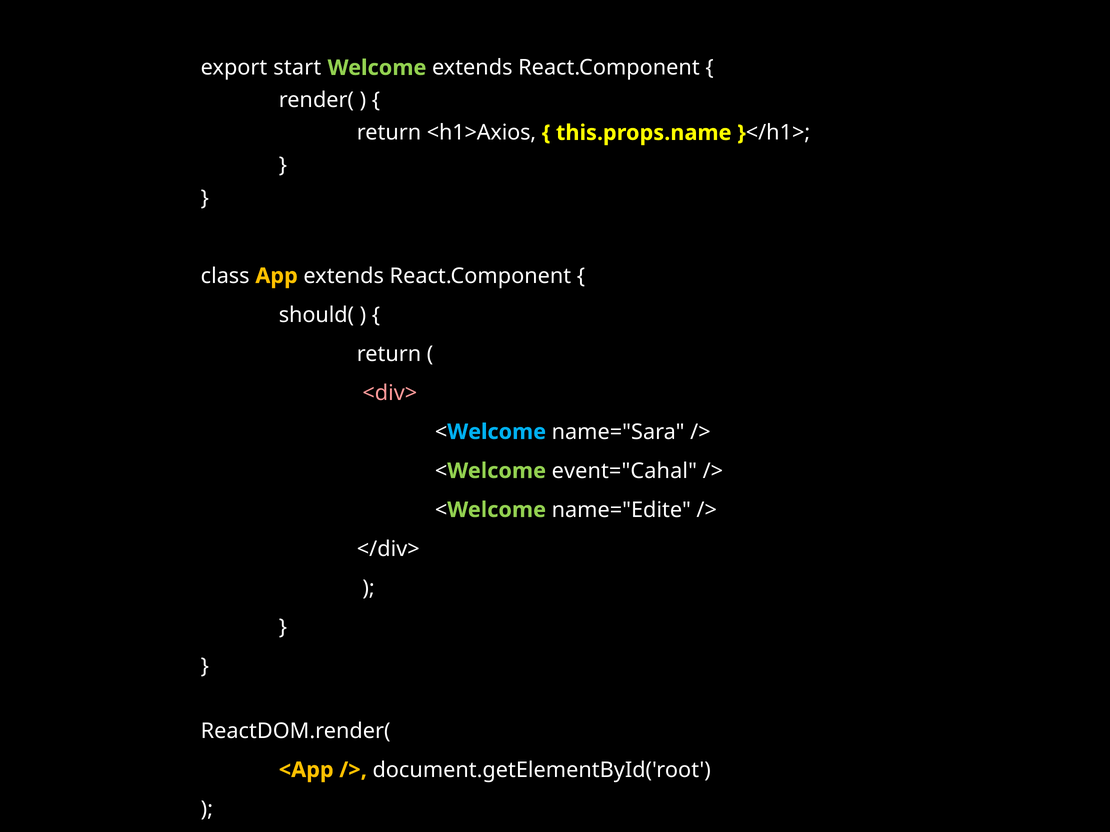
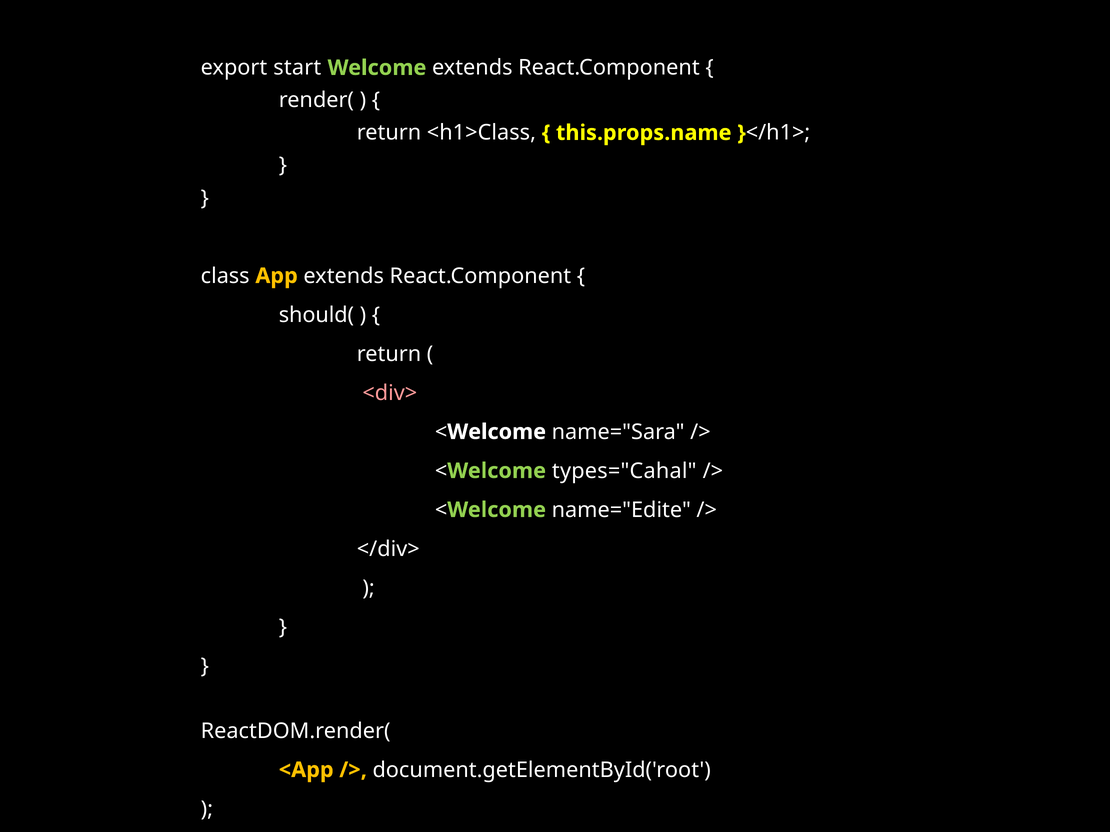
<h1>Axios: <h1>Axios -> <h1>Class (481, 133)
Welcome colour: light blue -> white (497, 432)
event="Cahal: event="Cahal -> types="Cahal (624, 471)
